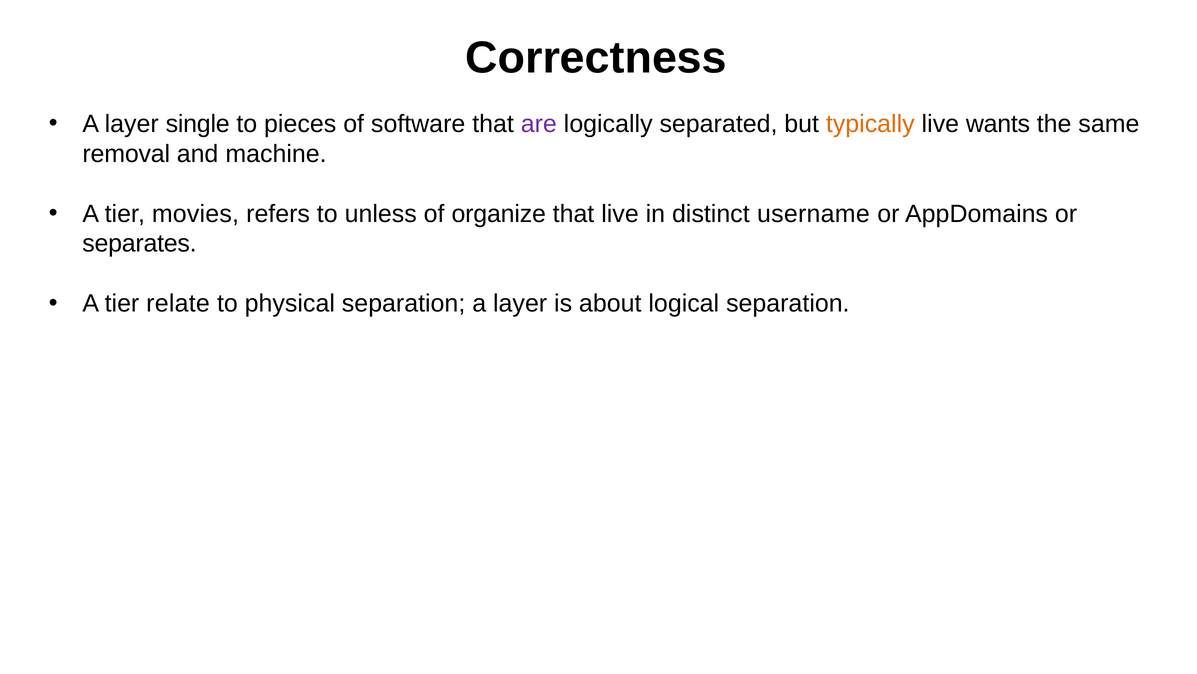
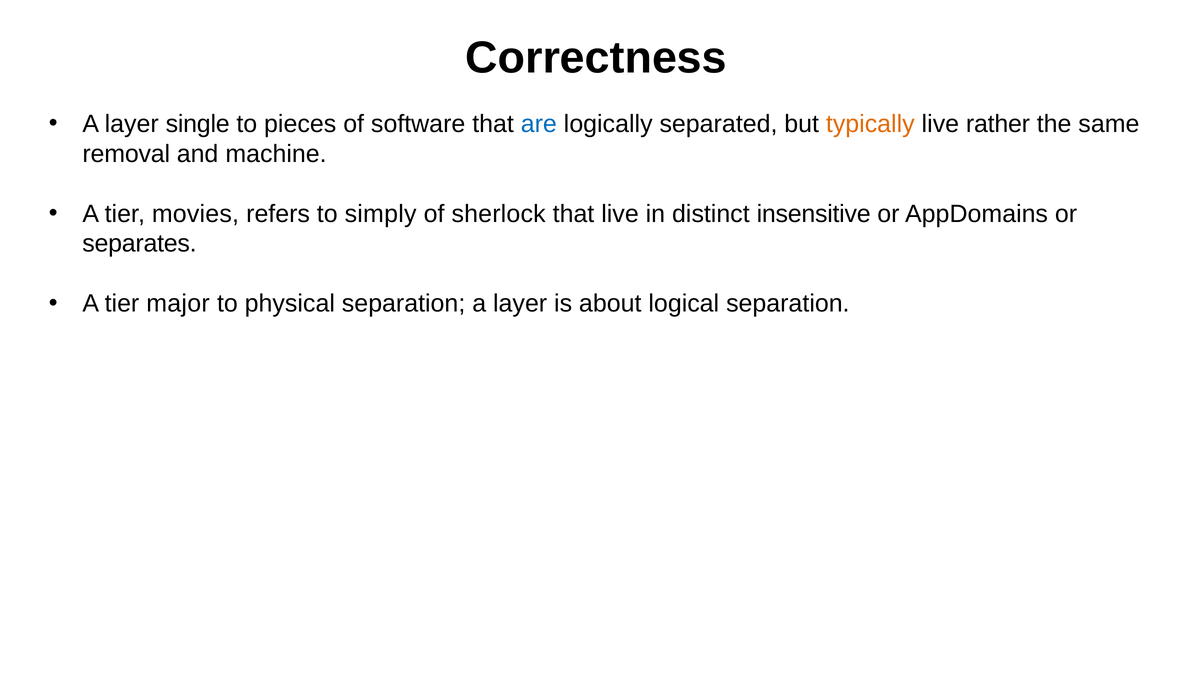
are colour: purple -> blue (539, 124)
wants: wants -> rather (998, 124)
unless: unless -> simply (381, 214)
organize: organize -> sherlock (499, 214)
username: username -> insensitive (814, 214)
relate: relate -> major (178, 303)
